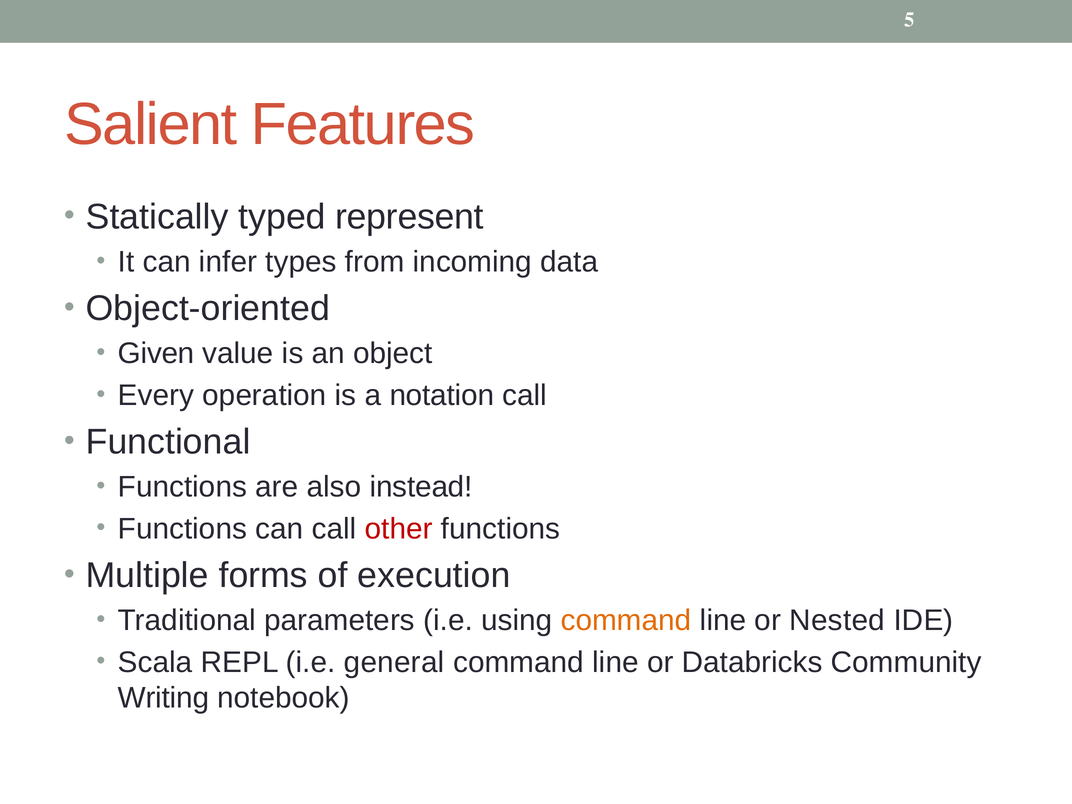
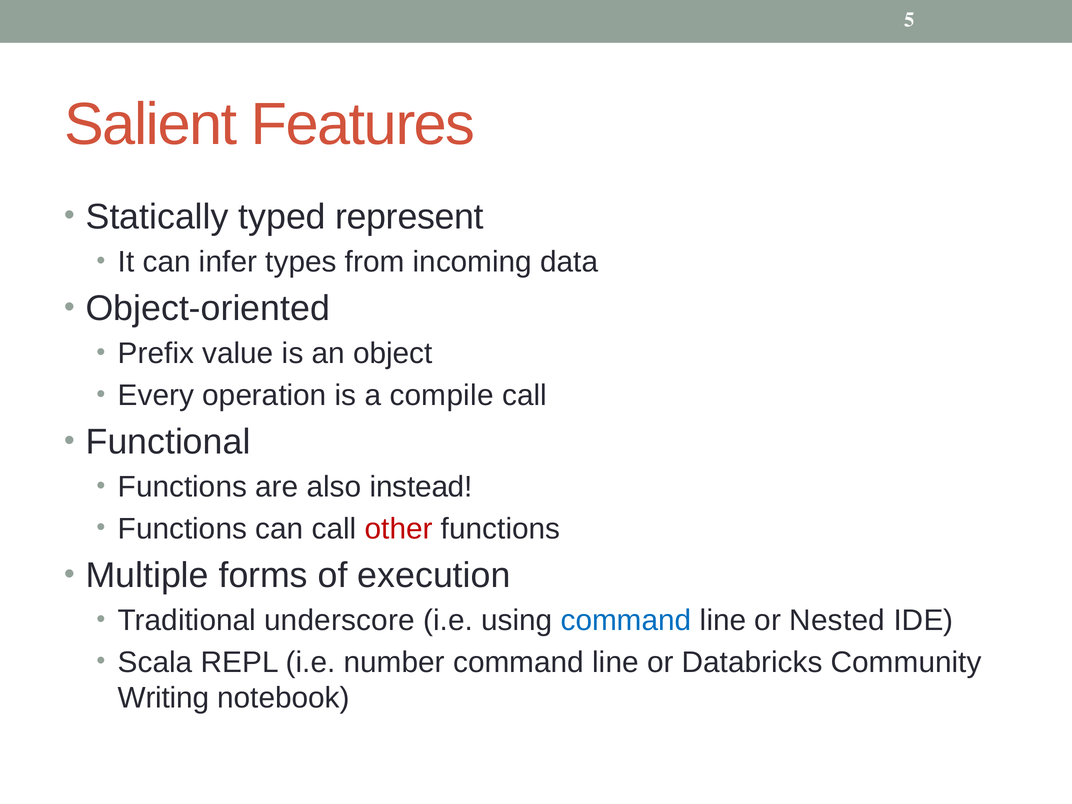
Given: Given -> Prefix (156, 354)
notation: notation -> compile (442, 395)
parameters: parameters -> underscore (339, 621)
command colour: orange -> blue (626, 621)
general: general -> number (394, 662)
